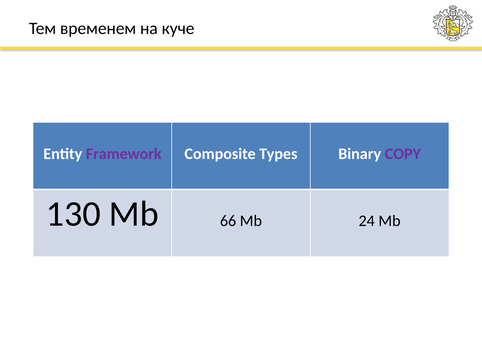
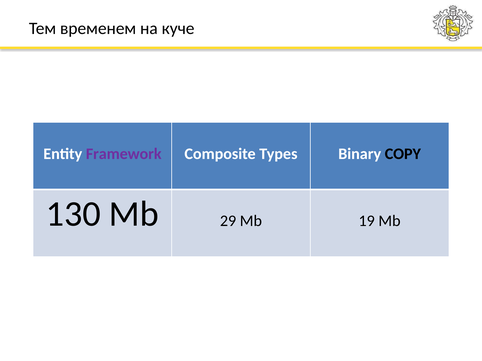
COPY colour: purple -> black (403, 154)
66: 66 -> 29 (228, 221)
24: 24 -> 19 (367, 221)
